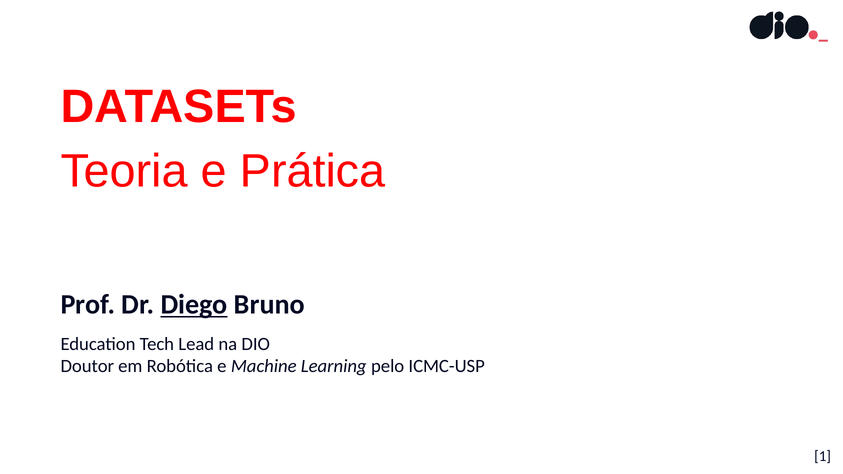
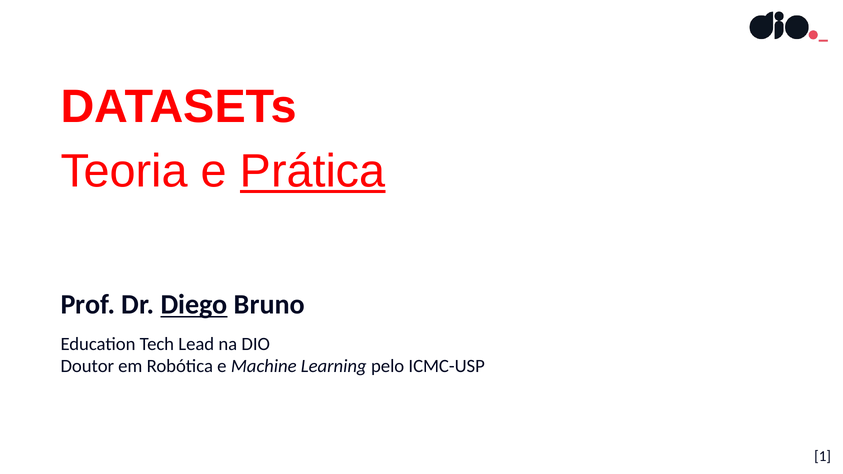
Prática underline: none -> present (313, 171)
